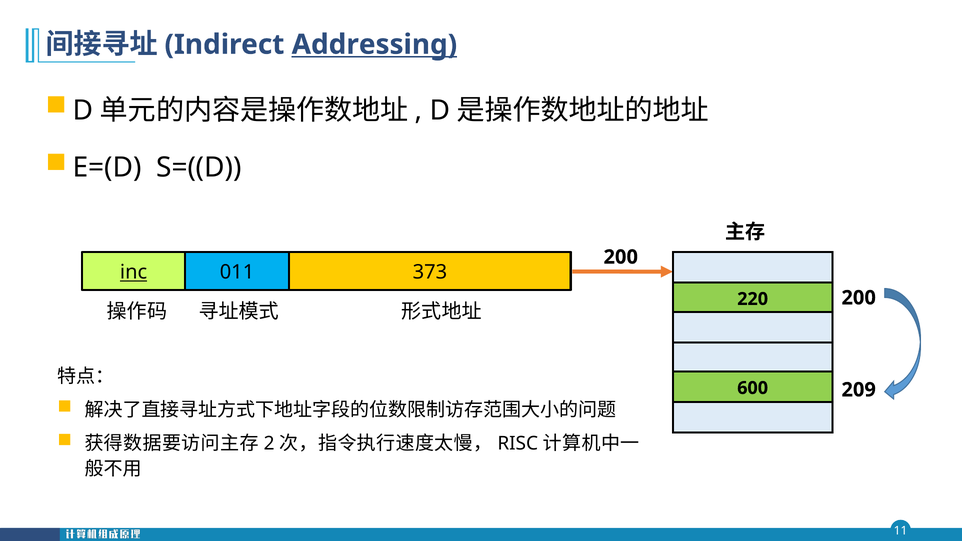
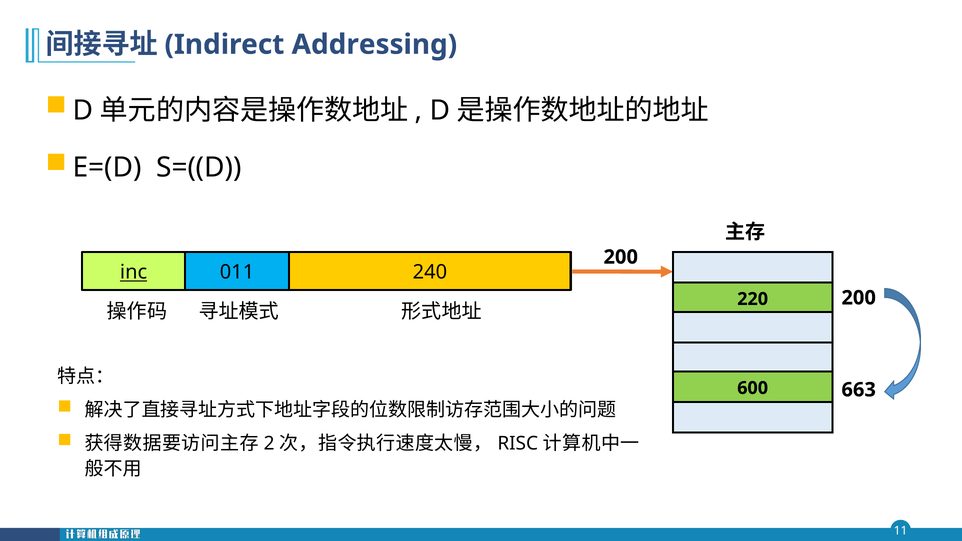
Addressing underline: present -> none (374, 45)
373: 373 -> 240 (430, 272)
209: 209 -> 663 (859, 390)
